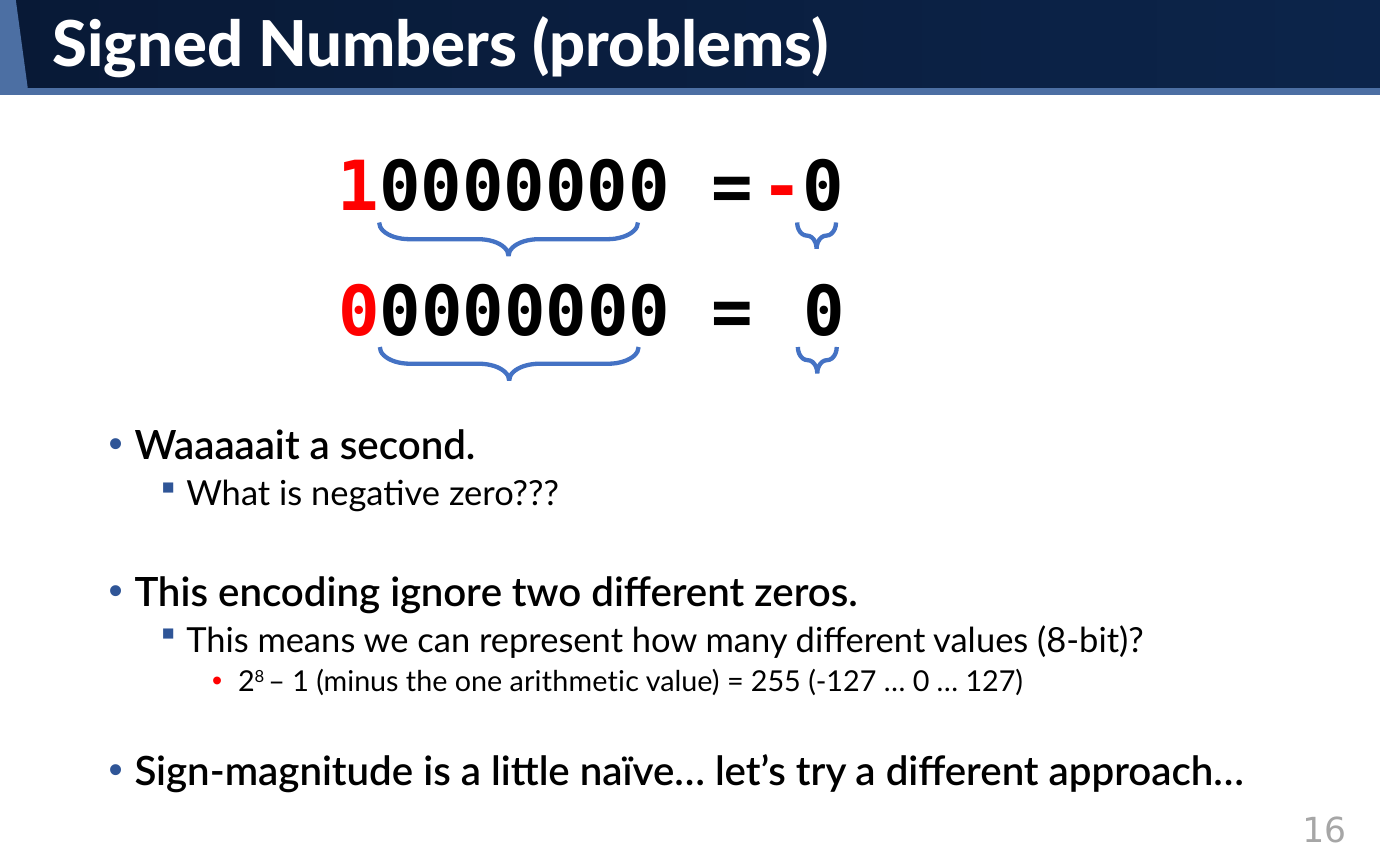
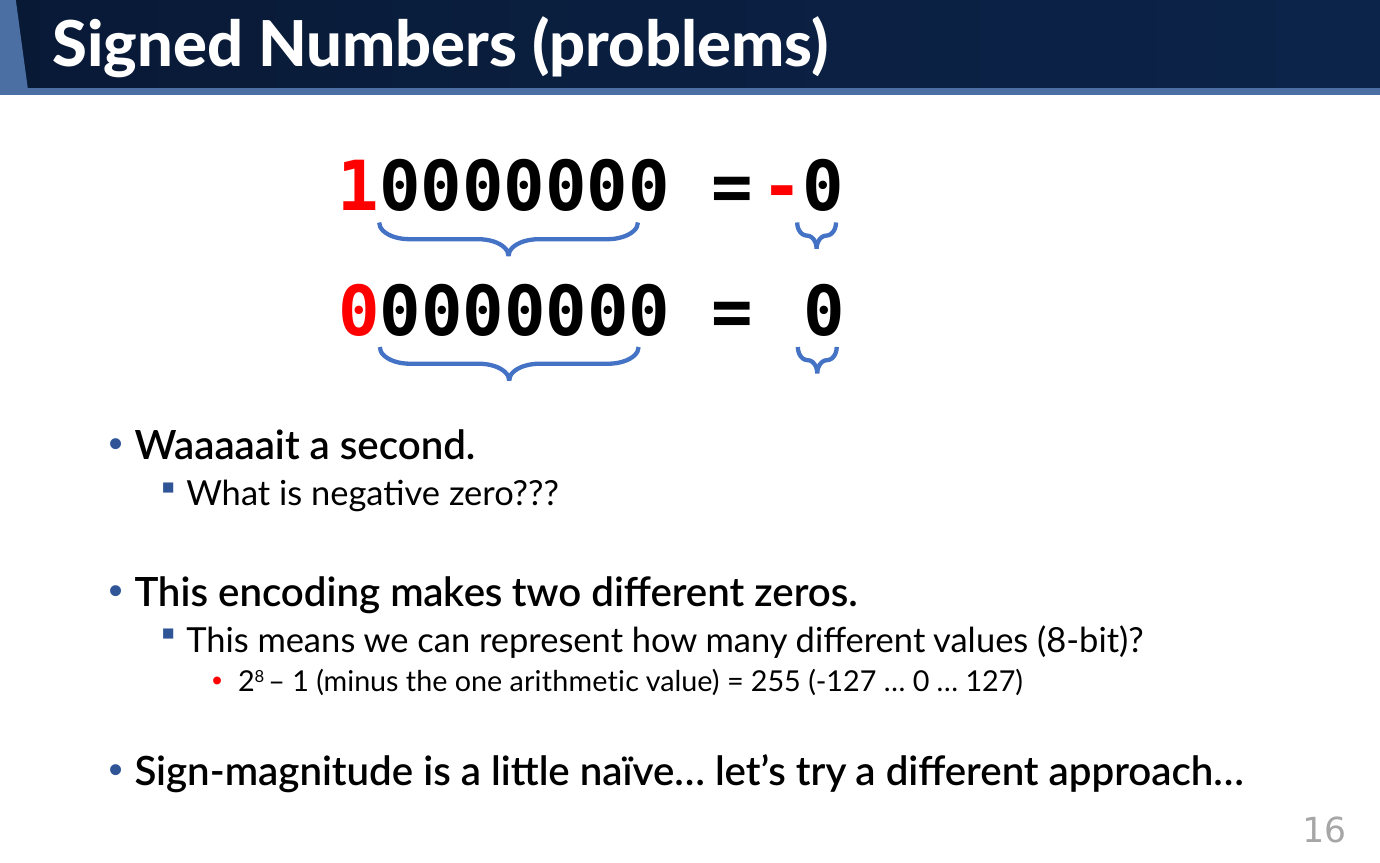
ignore: ignore -> makes (446, 593)
